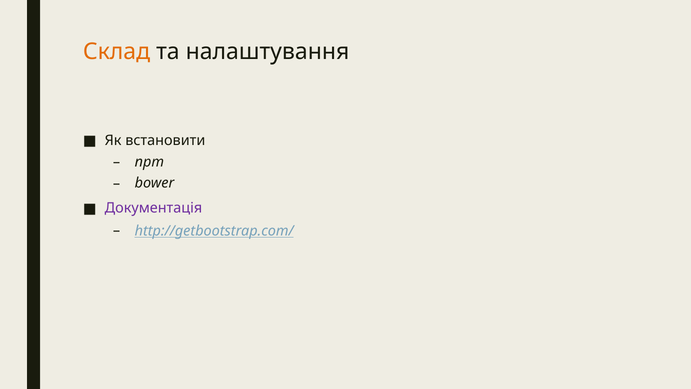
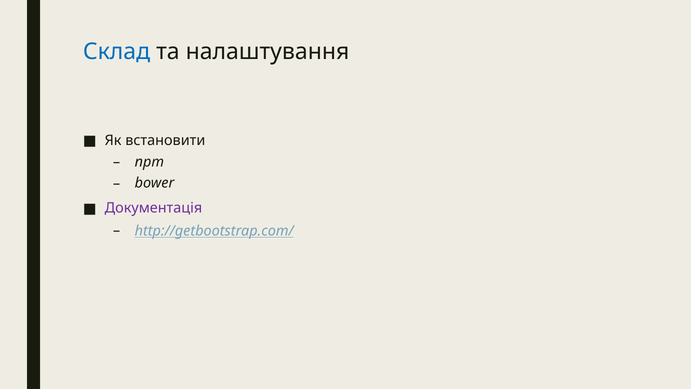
Склад colour: orange -> blue (117, 52)
